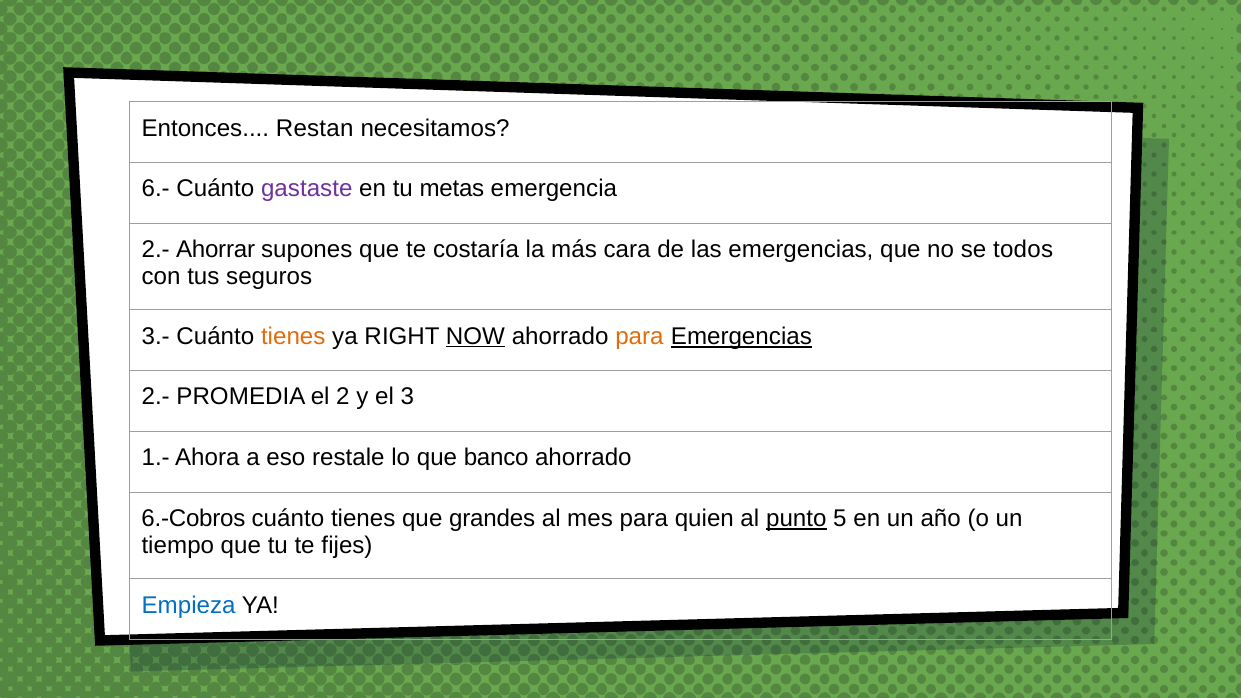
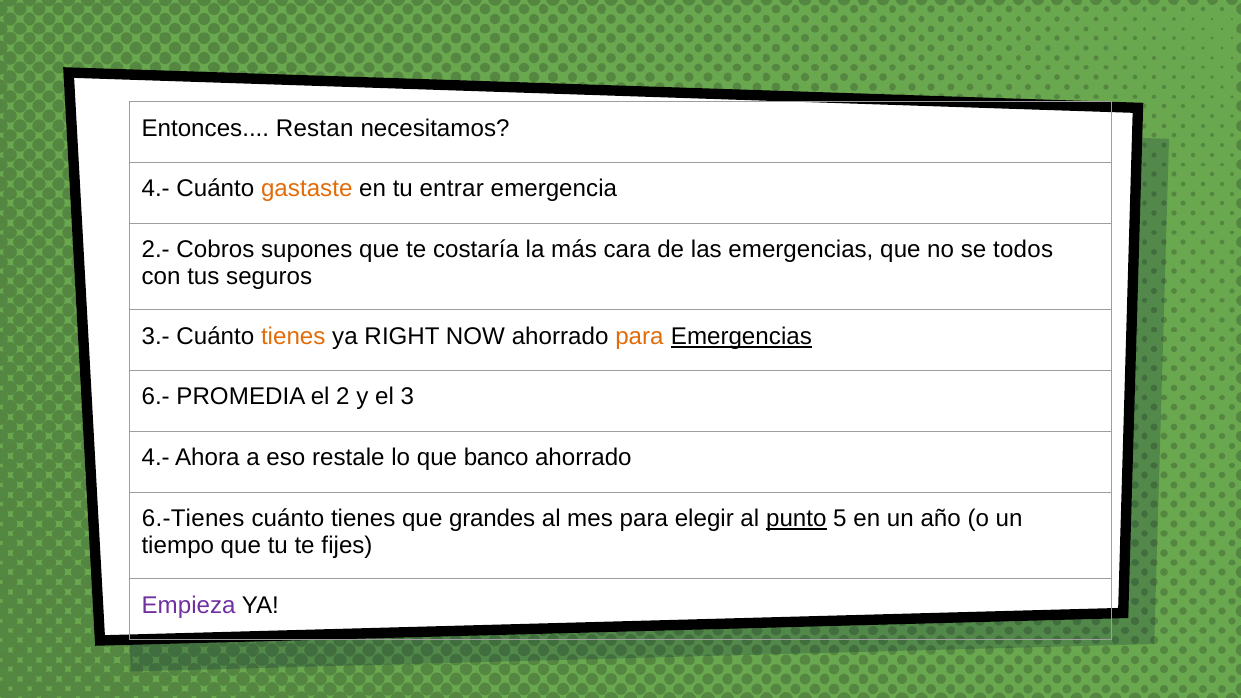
6.-: 6.- -> 4.- (156, 189)
gastaste colour: purple -> orange (307, 189)
metas: metas -> entrar (452, 189)
Ahorrar: Ahorrar -> Cobros (215, 250)
NOW underline: present -> none (475, 336)
2.-: 2.- -> 6.- (156, 397)
1.-: 1.- -> 4.- (156, 458)
6.-Cobros: 6.-Cobros -> 6.-Tienes (193, 519)
quien: quien -> elegir (704, 519)
Empieza colour: blue -> purple (189, 605)
